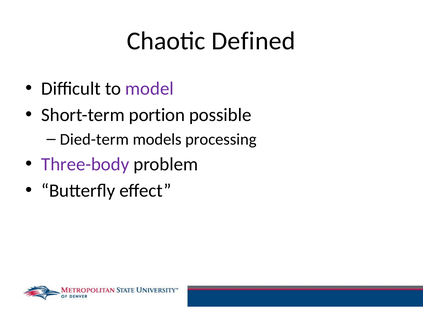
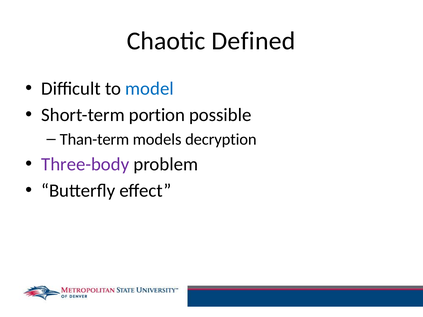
model colour: purple -> blue (150, 89)
Died-term: Died-term -> Than-term (94, 139)
processing: processing -> decryption (221, 139)
